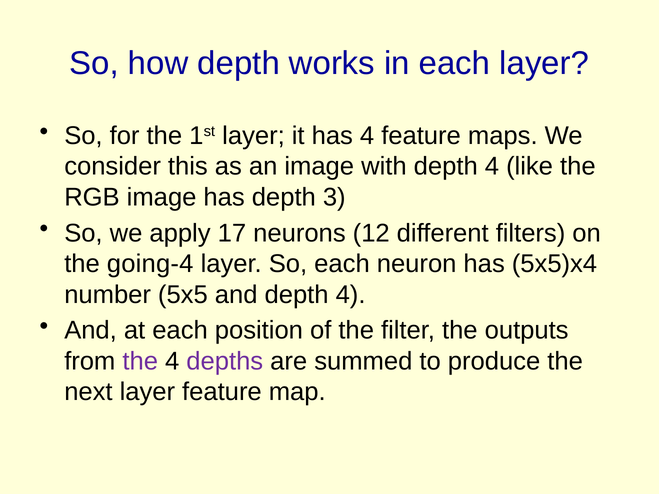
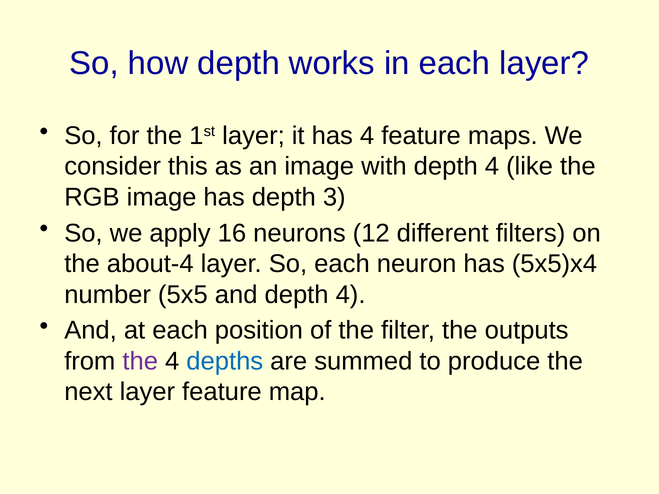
17: 17 -> 16 (232, 233)
going-4: going-4 -> about-4 (150, 264)
depths colour: purple -> blue (225, 361)
